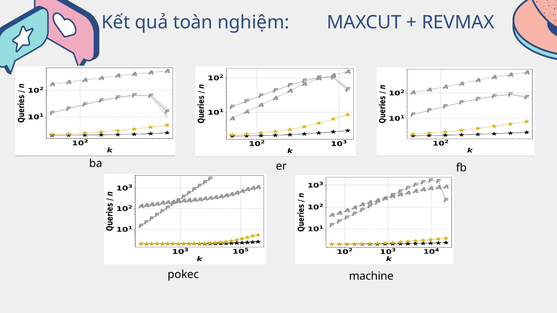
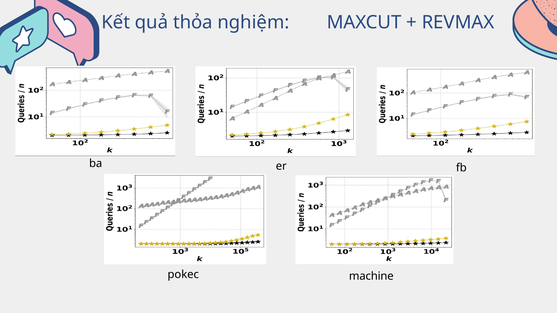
toàn: toàn -> thỏa (193, 22)
